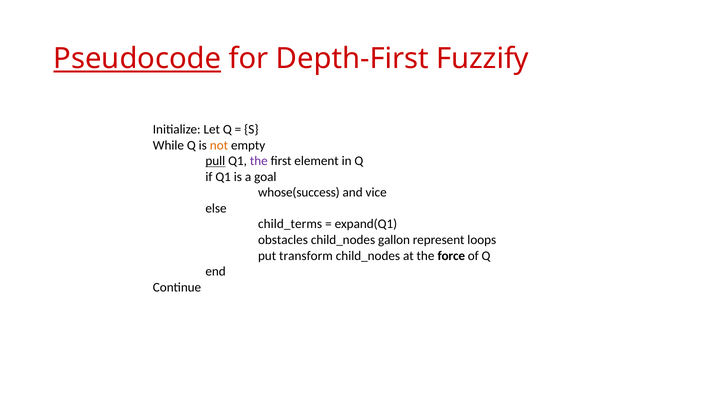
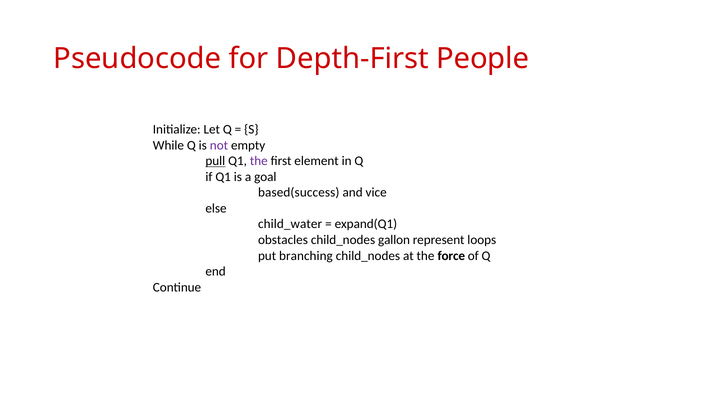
Pseudocode underline: present -> none (137, 59)
Fuzzify: Fuzzify -> People (483, 59)
not colour: orange -> purple (219, 145)
whose(success: whose(success -> based(success (299, 193)
child_terms: child_terms -> child_water (290, 224)
transform: transform -> branching (306, 256)
